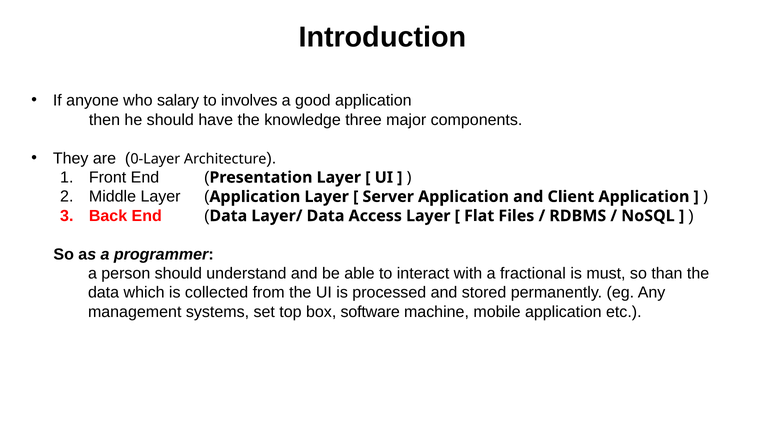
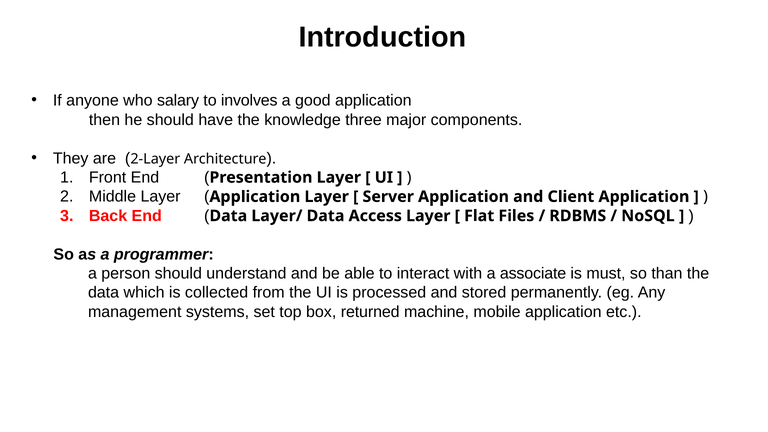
0-Layer: 0-Layer -> 2-Layer (155, 159)
fractional: fractional -> associate (533, 273)
software: software -> returned (370, 312)
